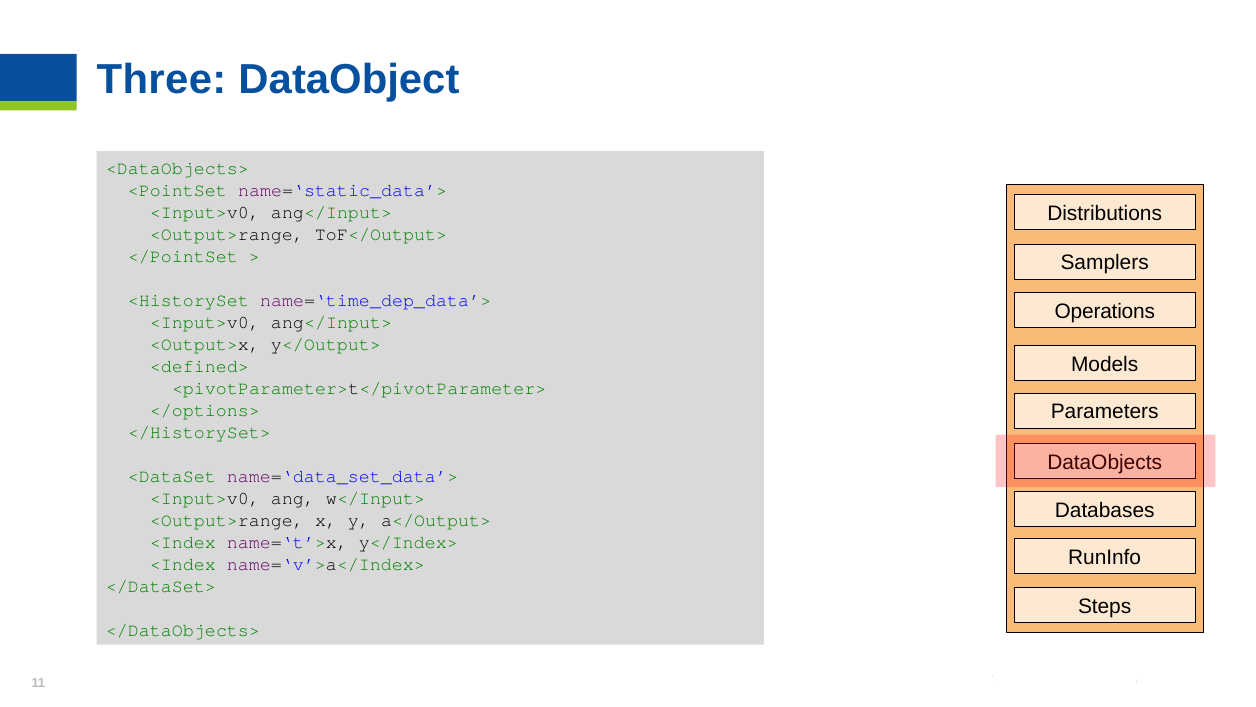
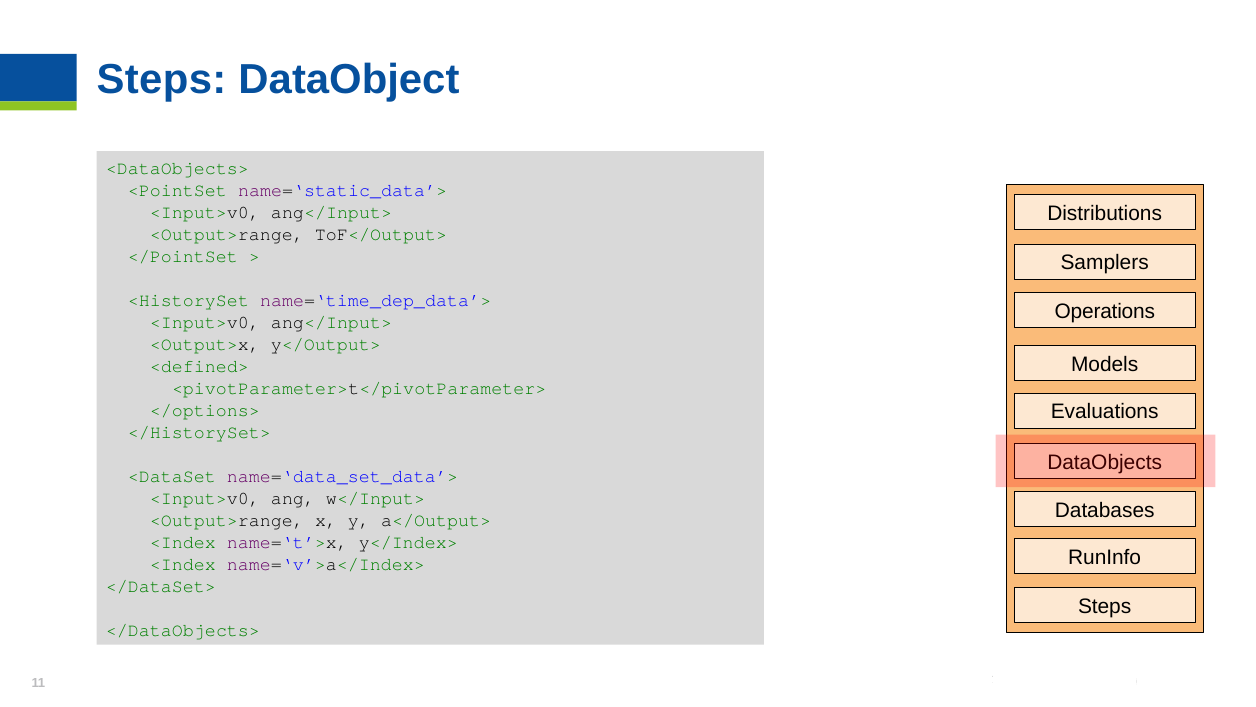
Three: Three -> Steps (162, 80)
Parameters: Parameters -> Evaluations (1105, 412)
